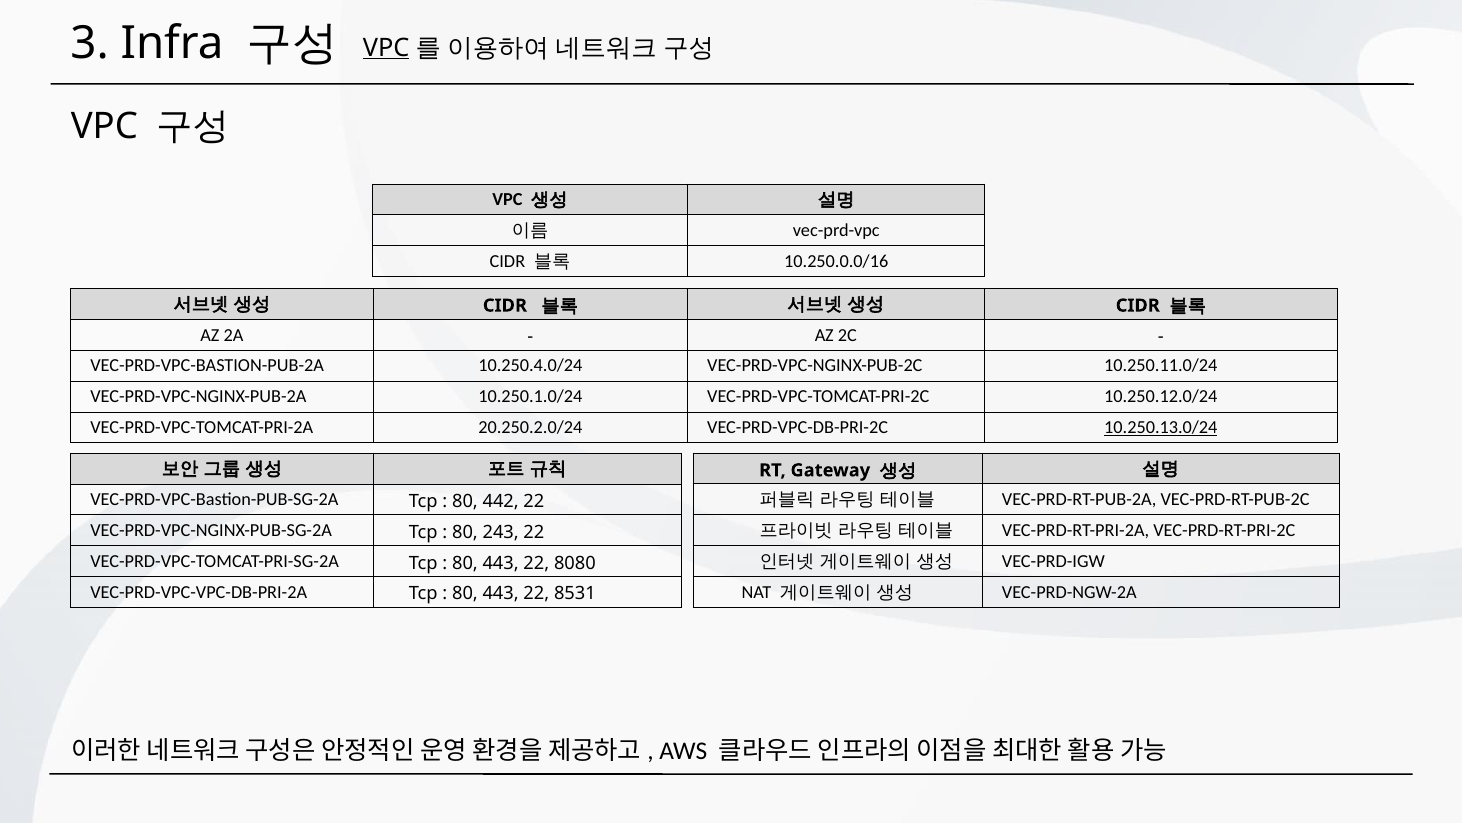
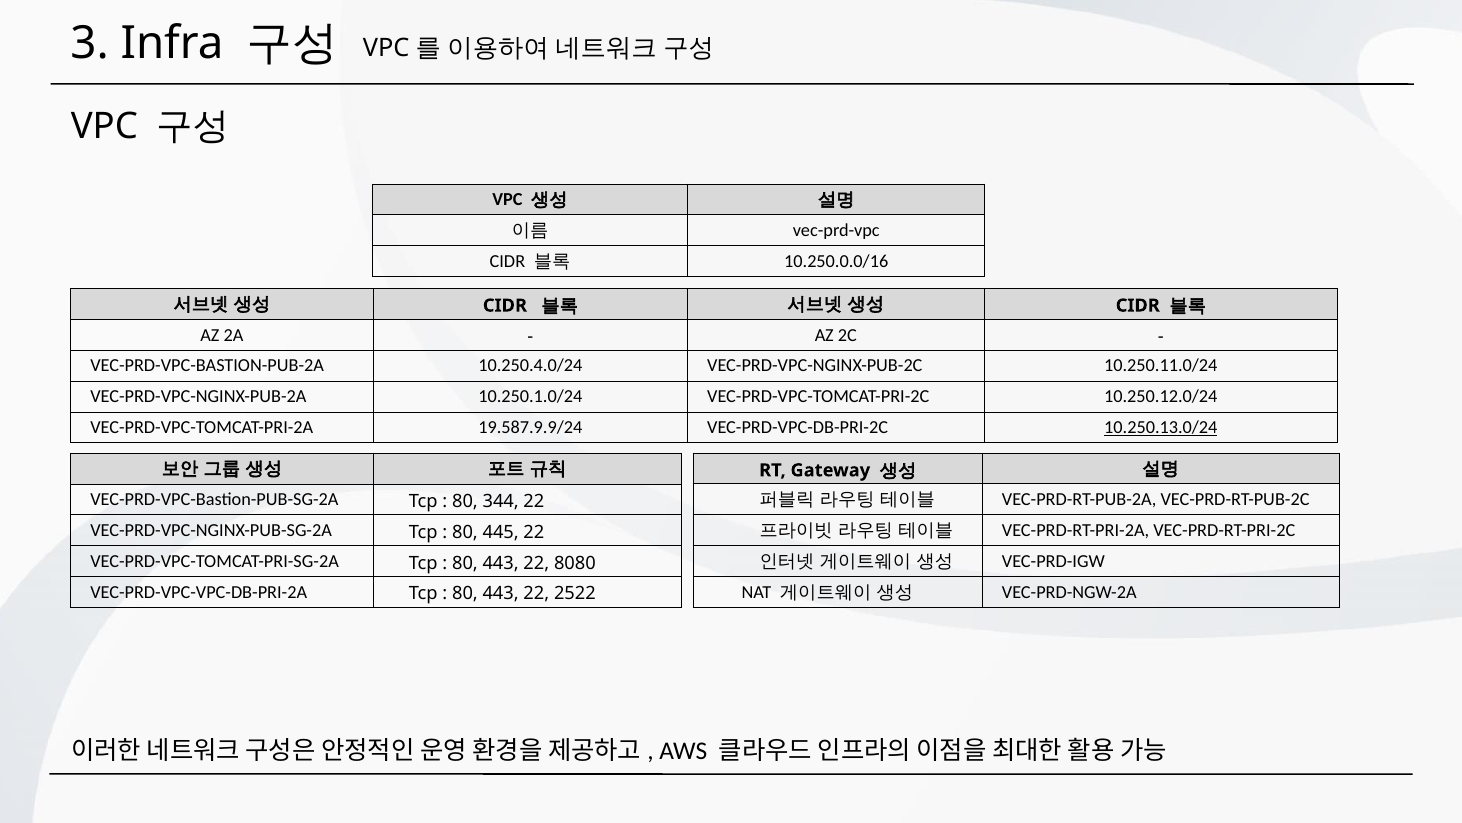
VPC underline: present -> none (386, 48)
20.250.2.0/24: 20.250.2.0/24 -> 19.587.9.9/24 (530, 427)
442: 442 -> 344 (501, 501)
243: 243 -> 445 (501, 532)
8531: 8531 -> 2522 (575, 593)
